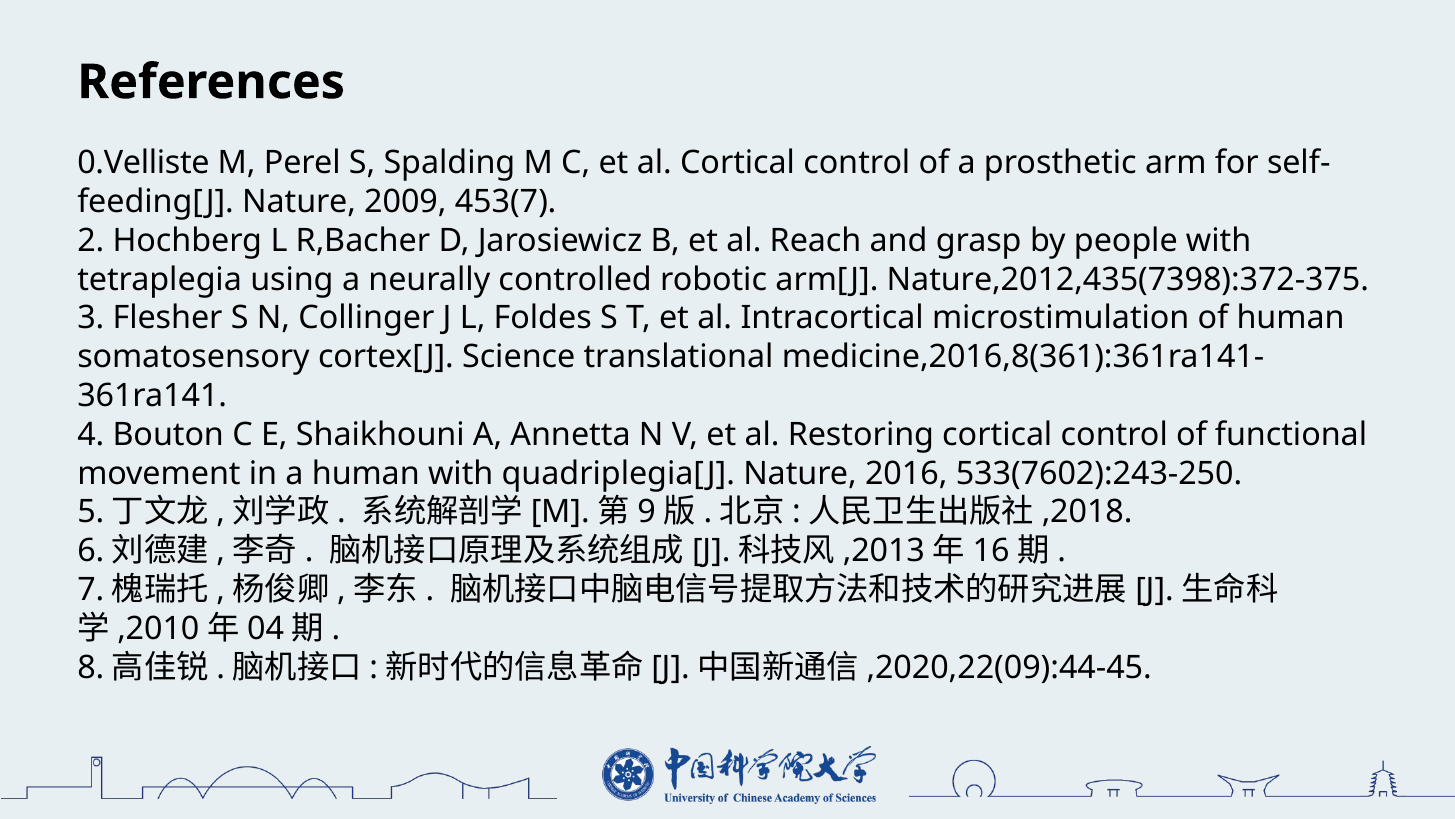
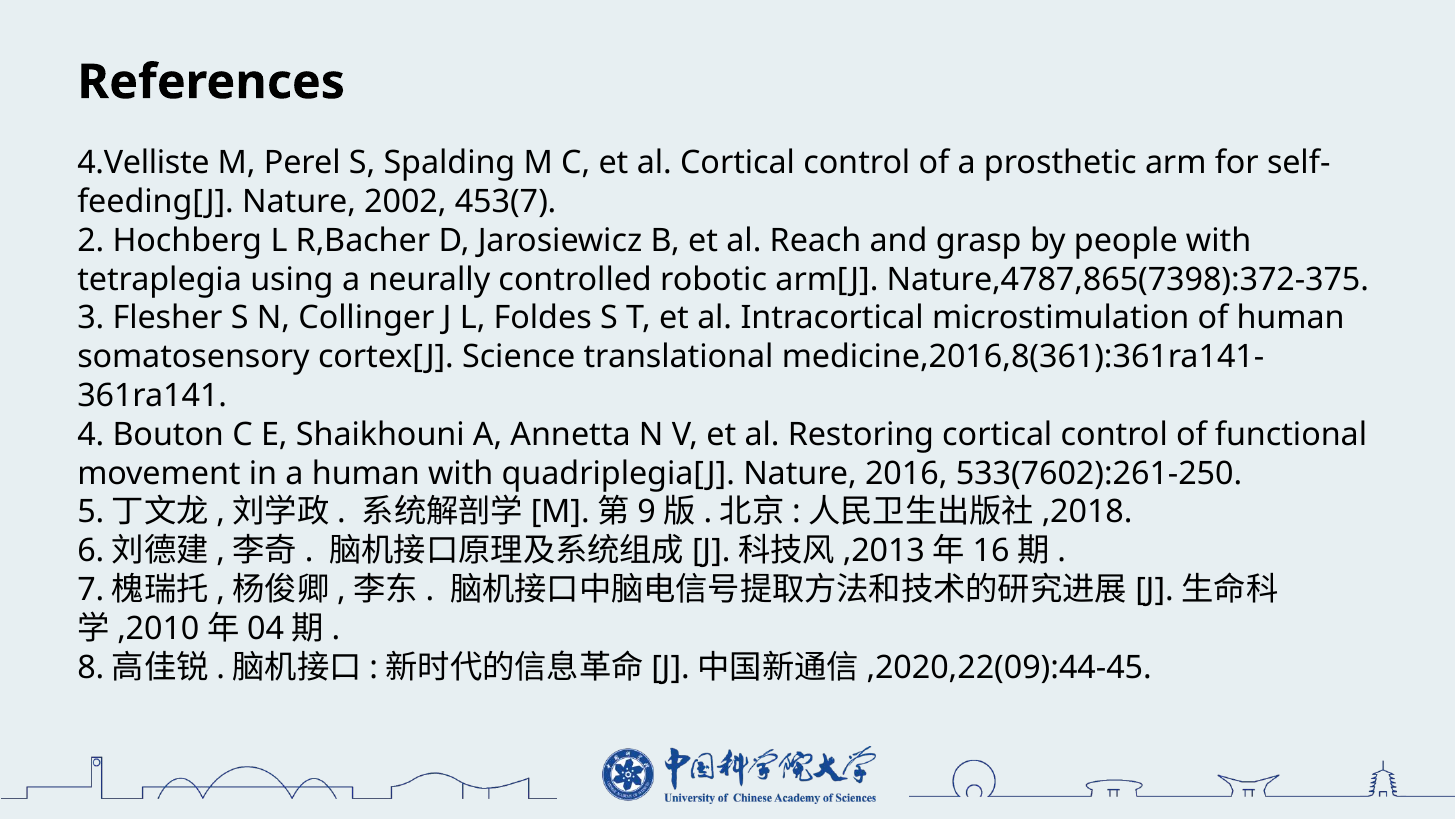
0.Velliste: 0.Velliste -> 4.Velliste (143, 163)
2009: 2009 -> 2002 (405, 202)
Nature,2012,435(7398):372-375: Nature,2012,435(7398):372-375 -> Nature,4787,865(7398):372-375 (1128, 279)
533(7602):243-250: 533(7602):243-250 -> 533(7602):261-250 (1099, 473)
